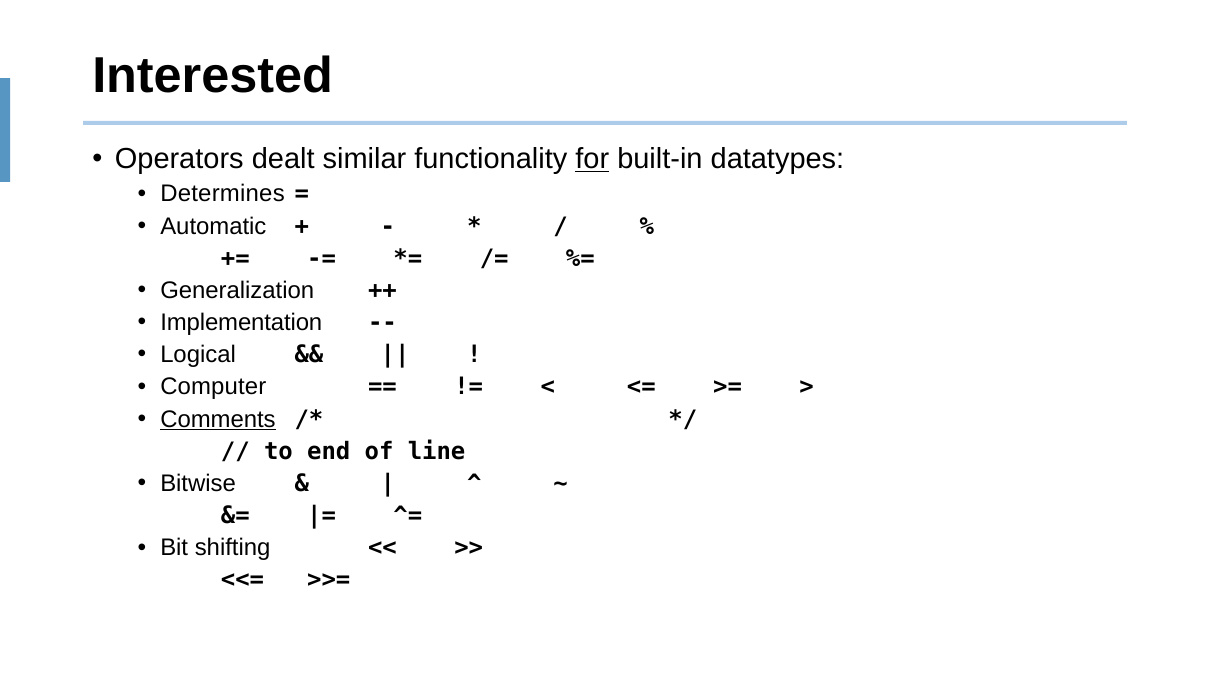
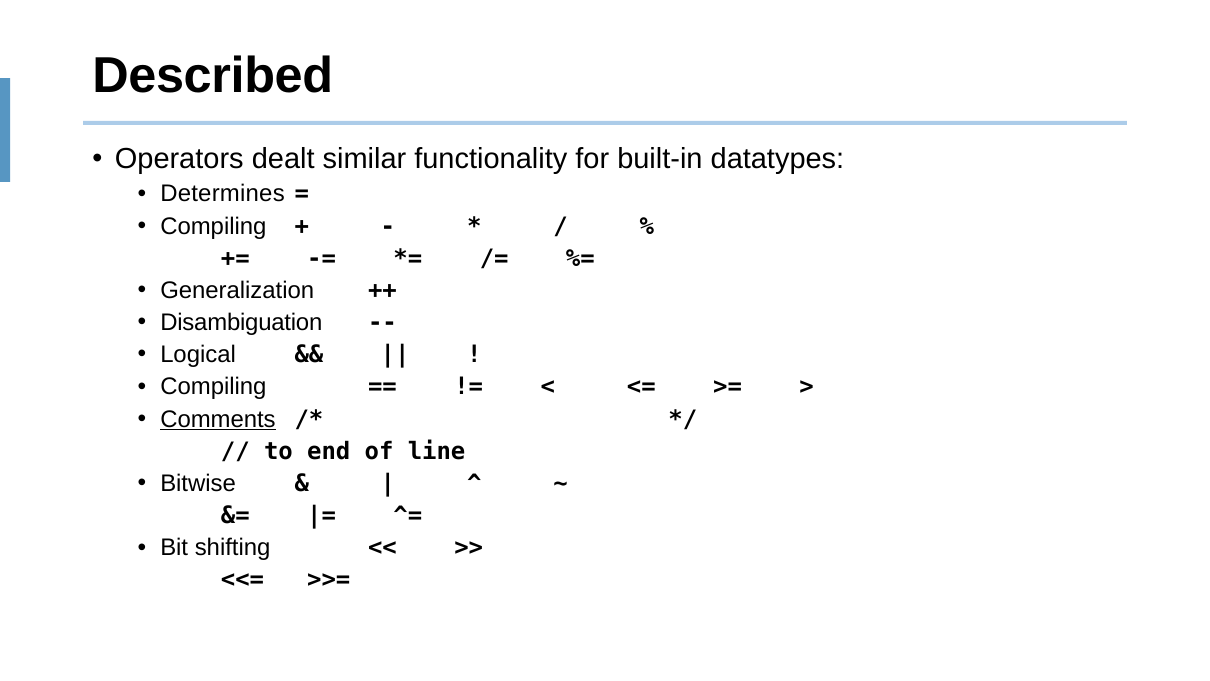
Interested: Interested -> Described (213, 75)
for underline: present -> none (592, 159)
Automatic: Automatic -> Compiling (213, 226)
Implementation: Implementation -> Disambiguation (241, 322)
Computer: Computer -> Compiling (213, 387)
